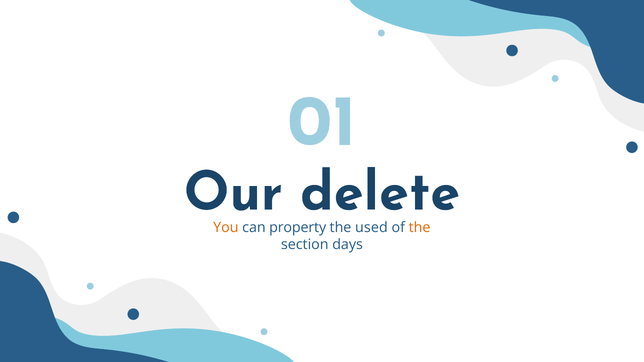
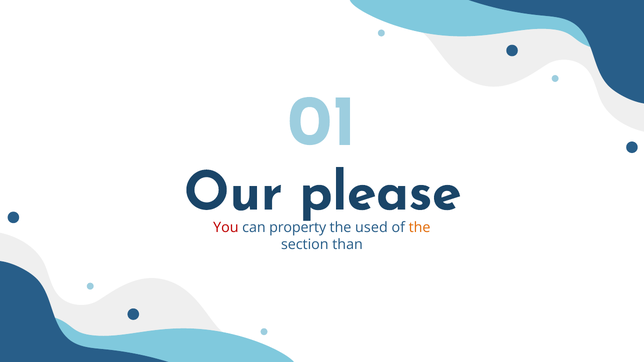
delete: delete -> please (380, 192)
You colour: orange -> red (226, 228)
days: days -> than (348, 245)
